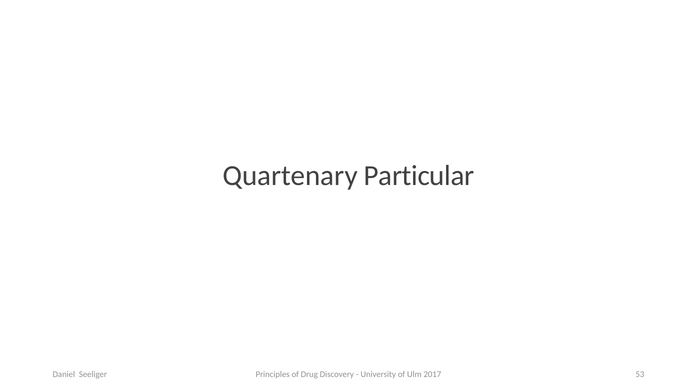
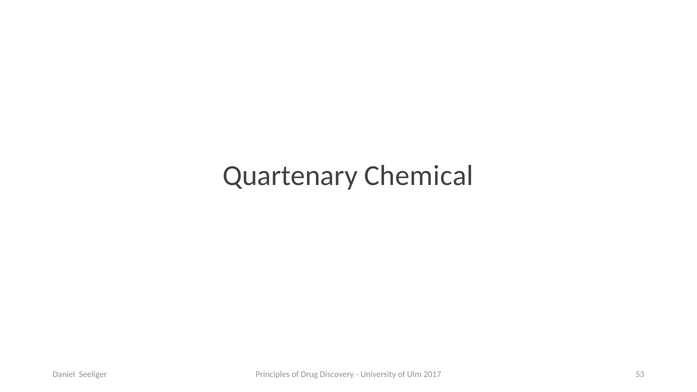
Particular: Particular -> Chemical (419, 176)
